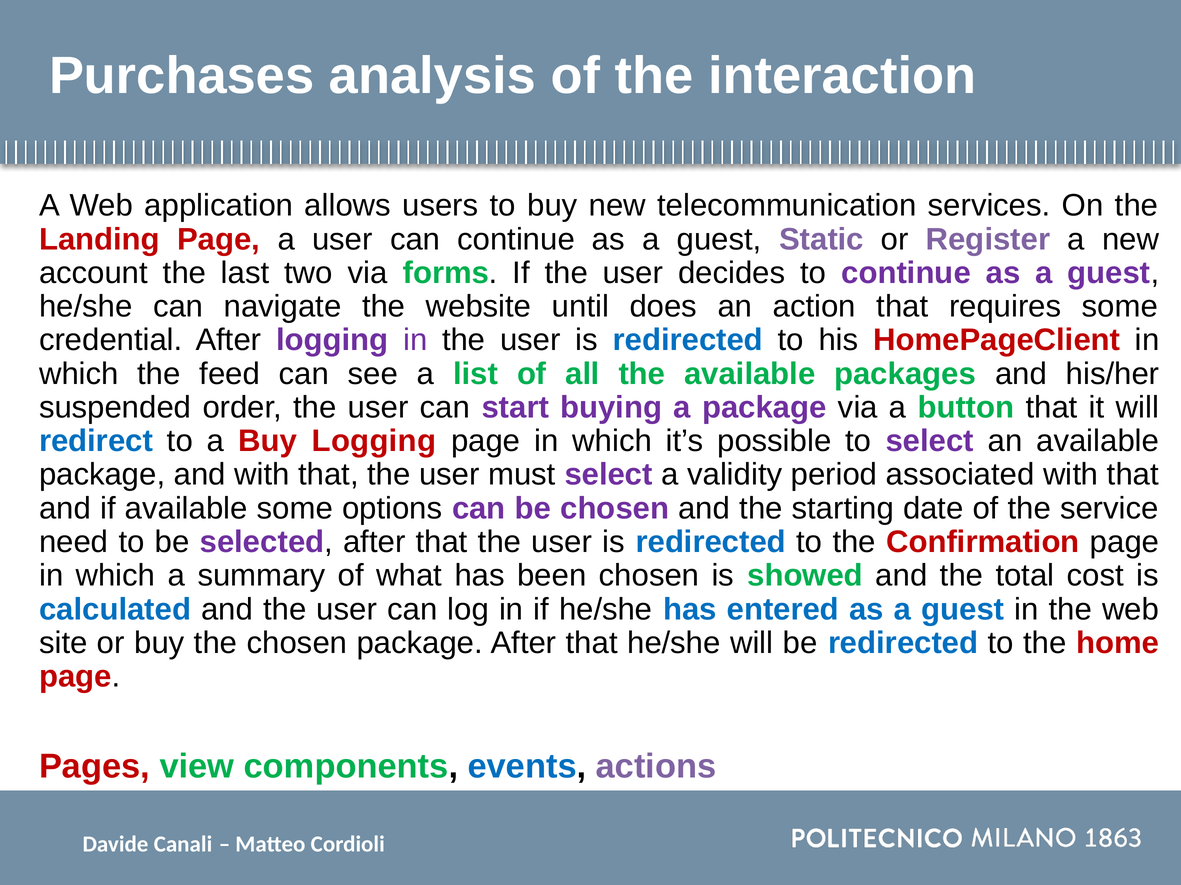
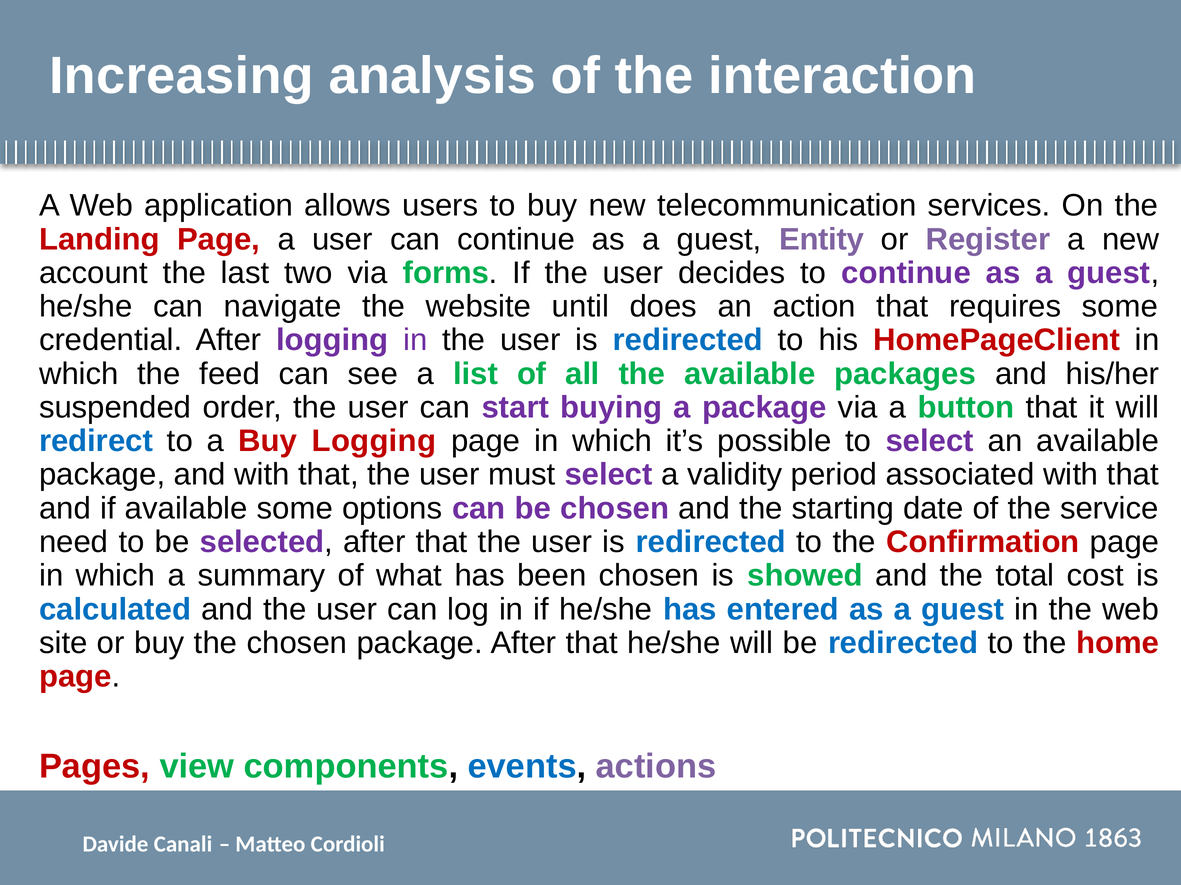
Purchases: Purchases -> Increasing (181, 76)
Static: Static -> Entity (822, 239)
